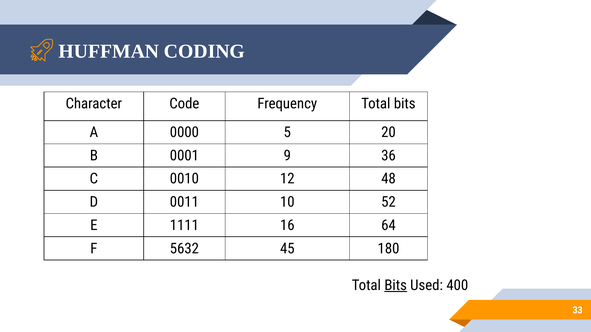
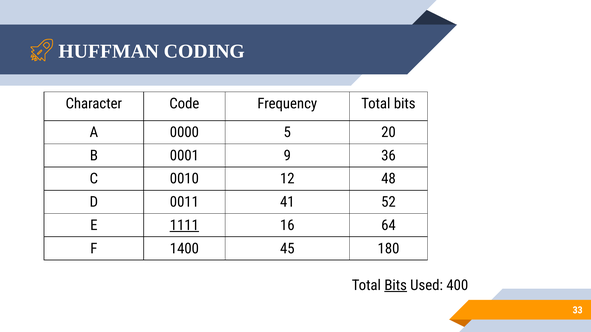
10: 10 -> 41 (287, 202)
1111 underline: none -> present (184, 226)
5632: 5632 -> 1400 (184, 249)
